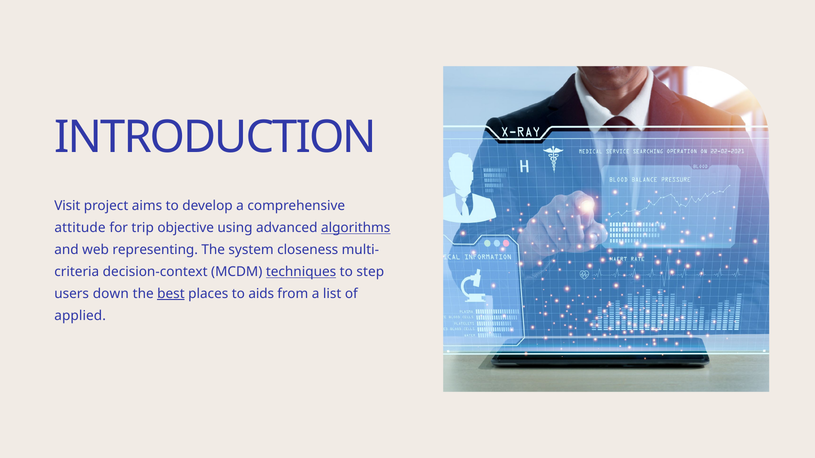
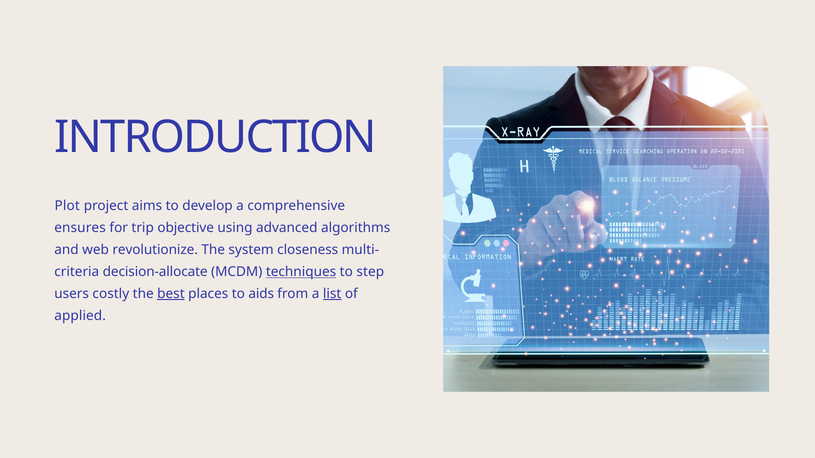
Visit: Visit -> Plot (67, 206)
attitude: attitude -> ensures (80, 228)
algorithms underline: present -> none (356, 228)
representing: representing -> revolutionize (155, 250)
decision-context: decision-context -> decision-allocate (155, 272)
down: down -> costly (111, 294)
list underline: none -> present (332, 294)
